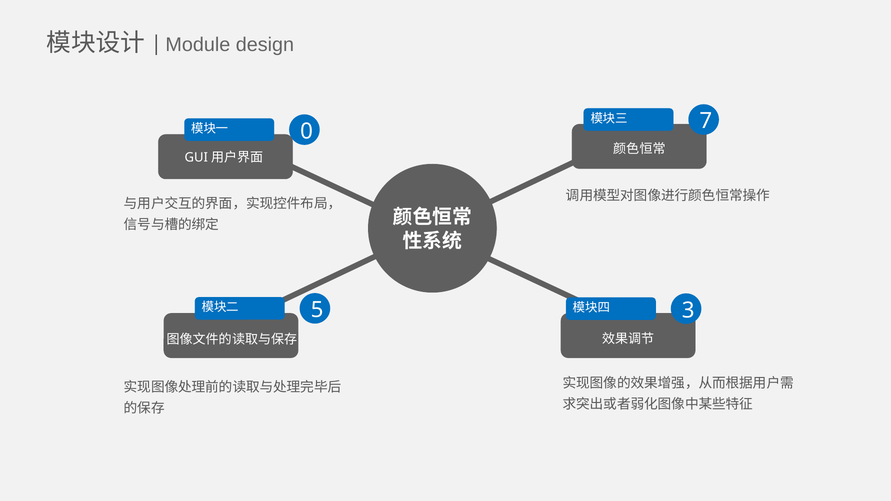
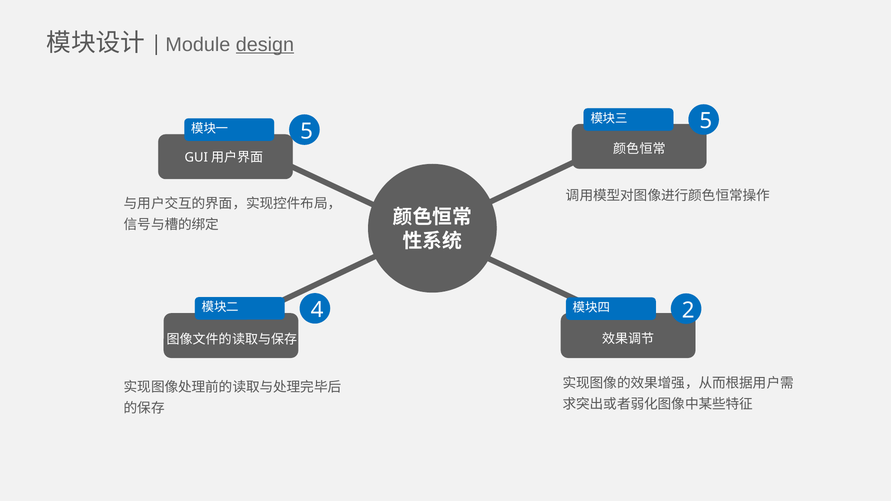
design underline: none -> present (265, 45)
7: 7 -> 5 (706, 121)
0: 0 -> 5 (307, 131)
5: 5 -> 4 (317, 310)
3: 3 -> 2 (688, 310)
